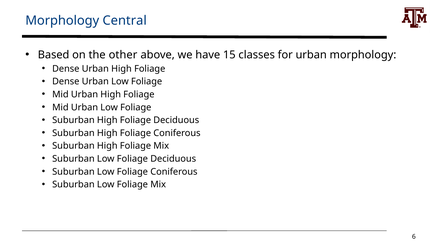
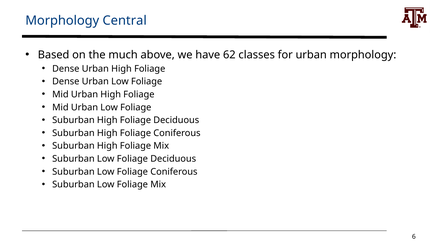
other: other -> much (123, 55)
15: 15 -> 62 (229, 55)
